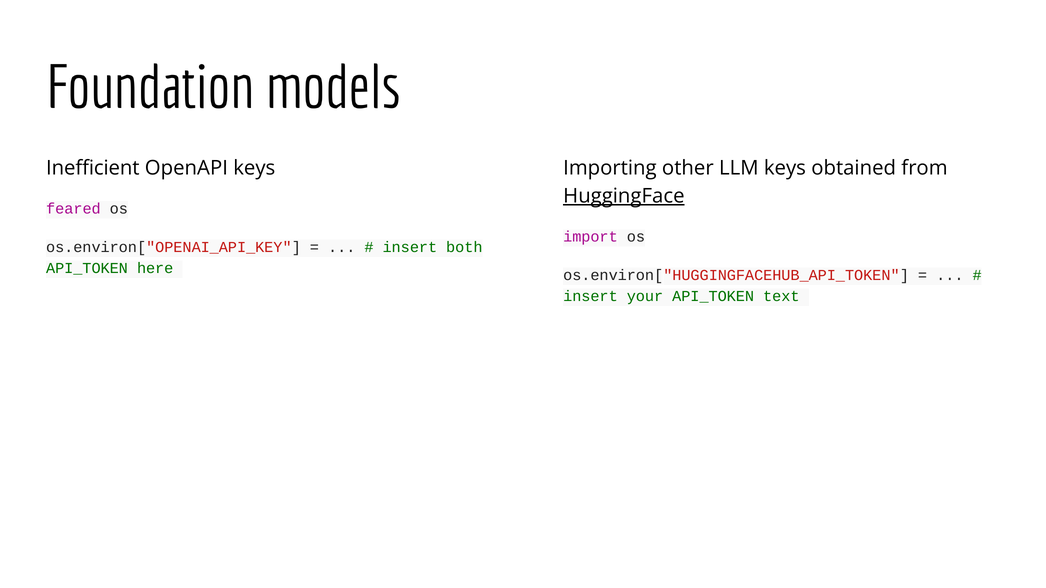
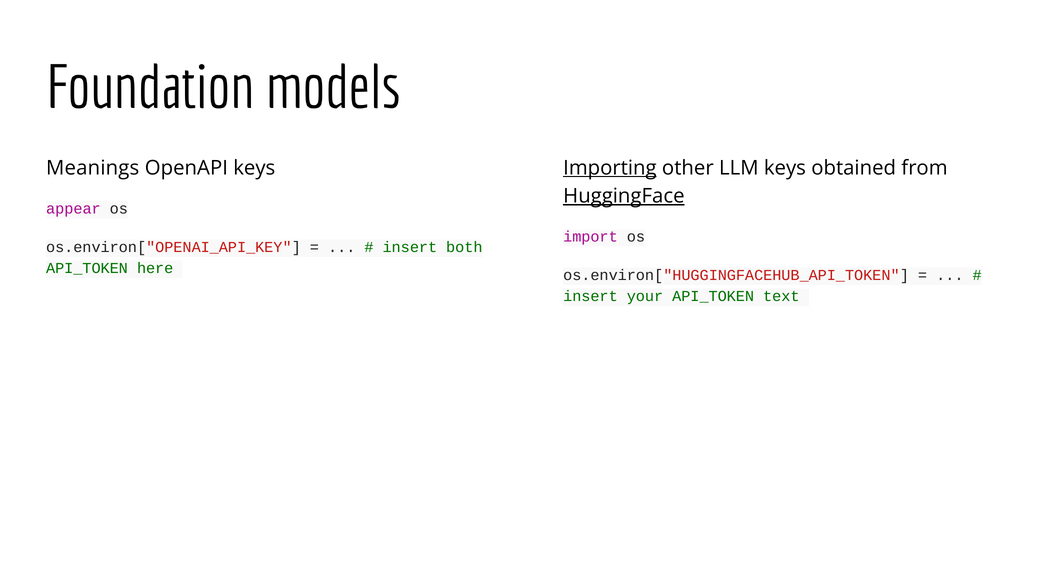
Inefficient: Inefficient -> Meanings (93, 168)
Importing underline: none -> present (610, 168)
feared: feared -> appear (73, 209)
